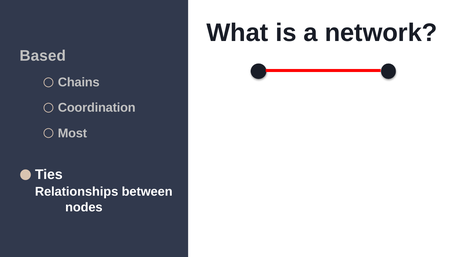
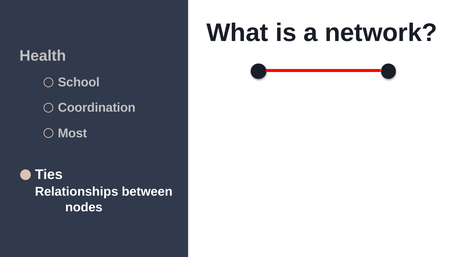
Based: Based -> Health (43, 56)
Chains: Chains -> School (79, 82)
